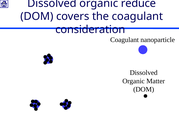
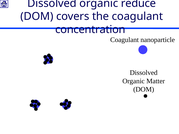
consideration: consideration -> concentration (90, 30)
